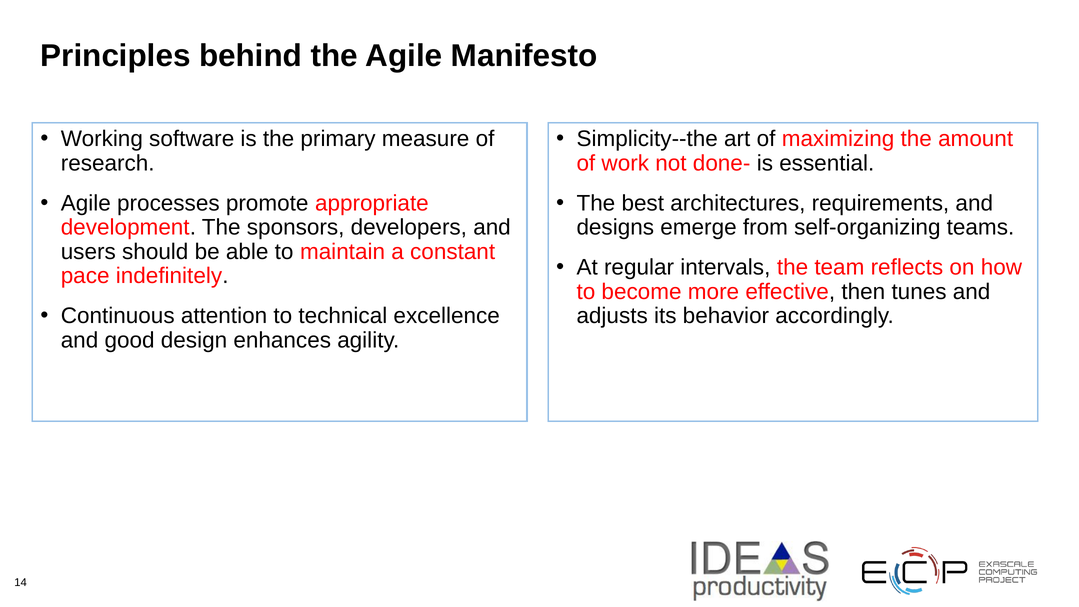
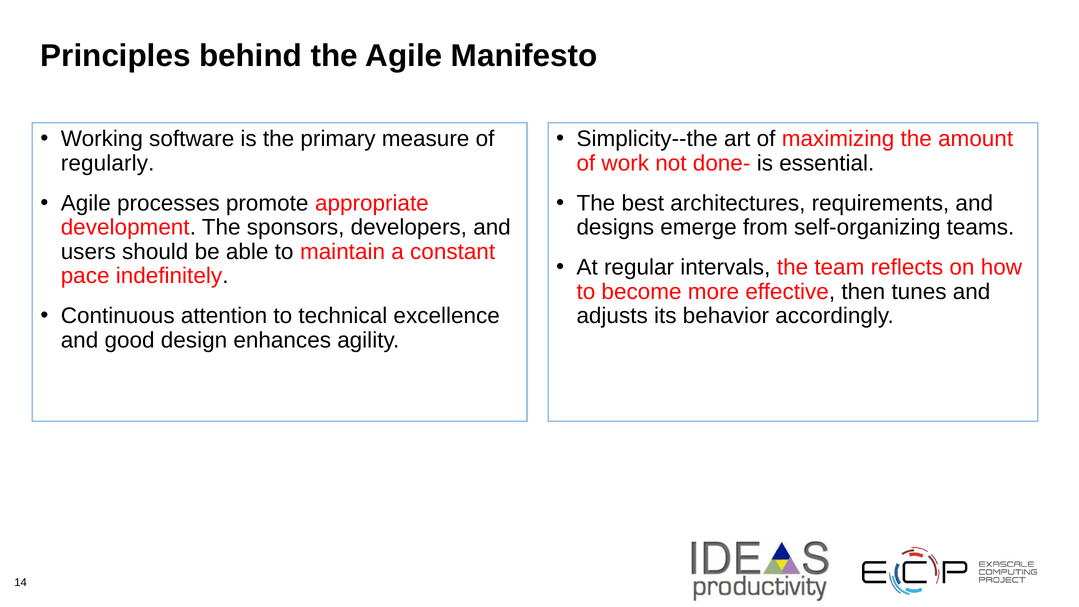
research: research -> regularly (108, 163)
